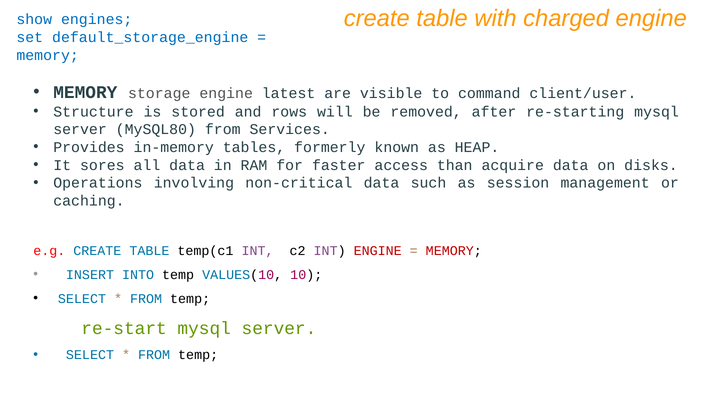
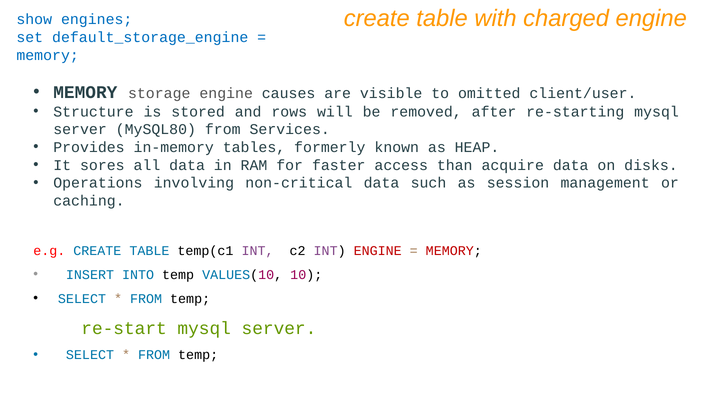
latest: latest -> causes (289, 93)
command: command -> omitted (489, 93)
